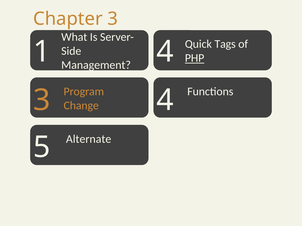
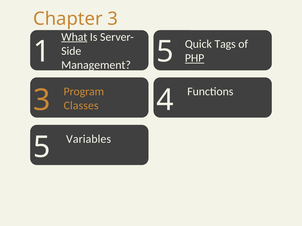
What underline: none -> present (74, 37)
1 4: 4 -> 5 (165, 52)
Change: Change -> Classes (81, 106)
Alternate: Alternate -> Variables (89, 139)
